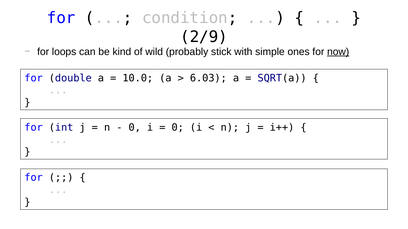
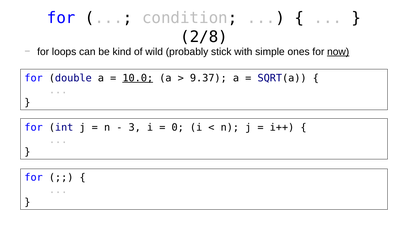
2/9: 2/9 -> 2/8 (204, 37)
10.0 underline: none -> present (138, 78)
6.03: 6.03 -> 9.37 (208, 78)
0: 0 -> 3 (135, 128)
